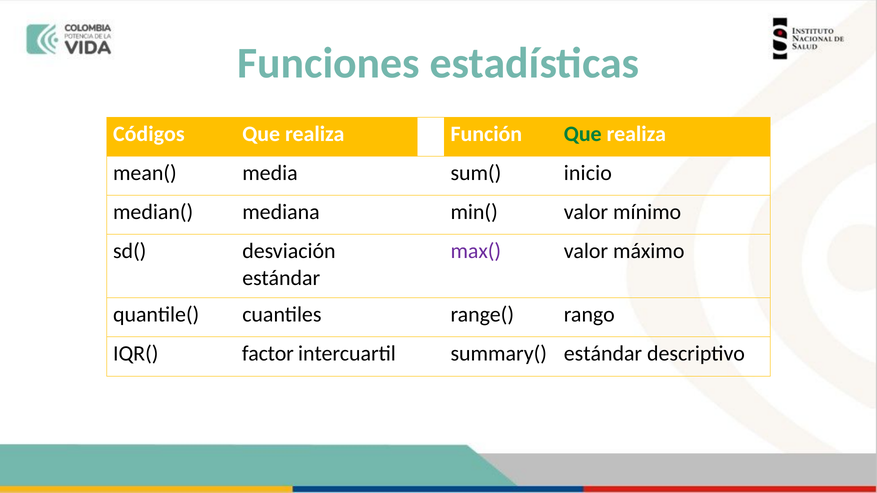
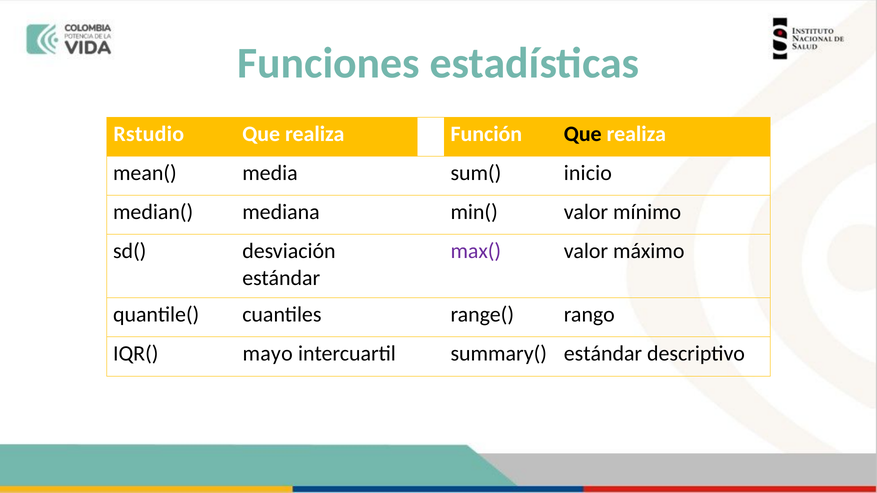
Códigos: Códigos -> Rstudio (149, 134)
Que colour: green -> black (583, 134)
factor: factor -> mayo (268, 354)
